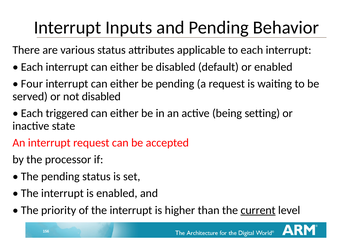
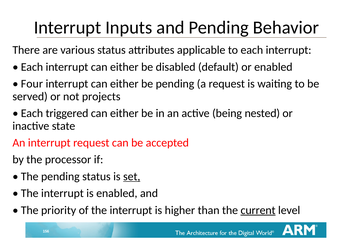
not disabled: disabled -> projects (101, 96)
setting: setting -> nested (262, 113)
set underline: none -> present (132, 176)
